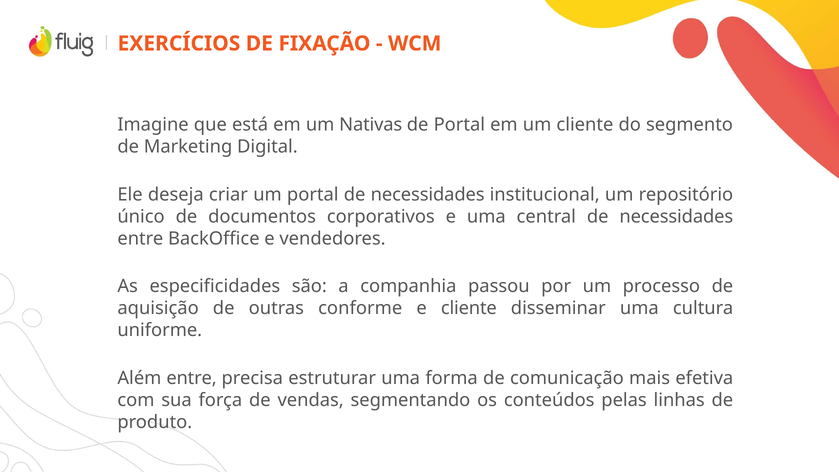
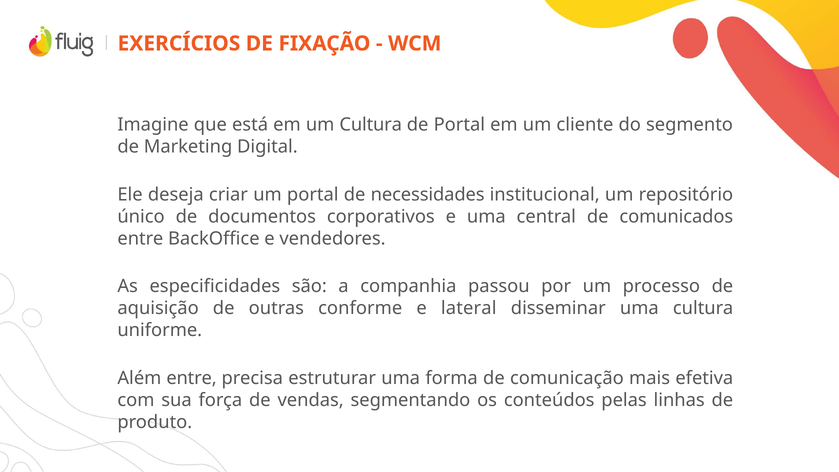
um Nativas: Nativas -> Cultura (371, 125)
central de necessidades: necessidades -> comunicados (676, 217)
e cliente: cliente -> lateral (469, 308)
